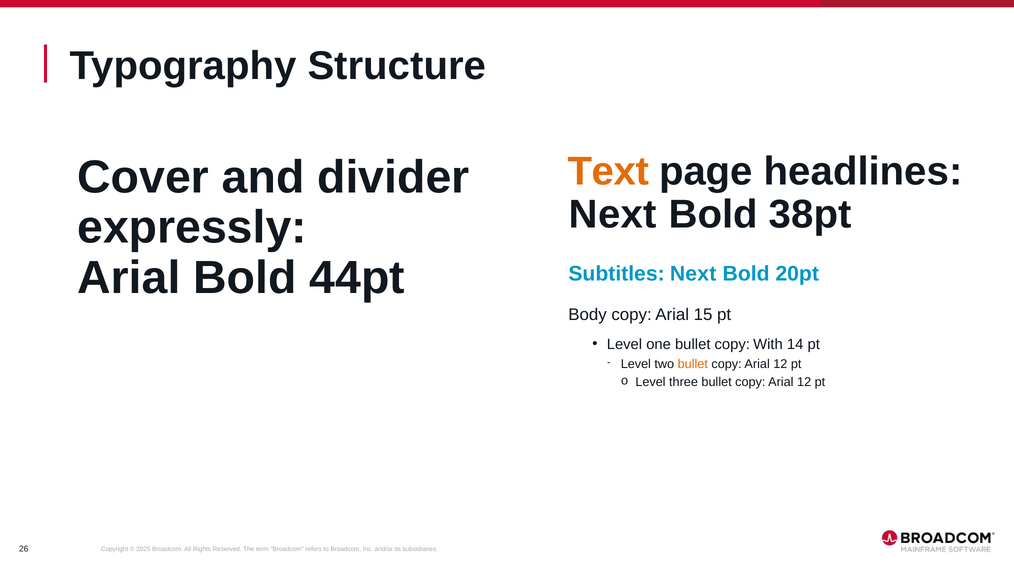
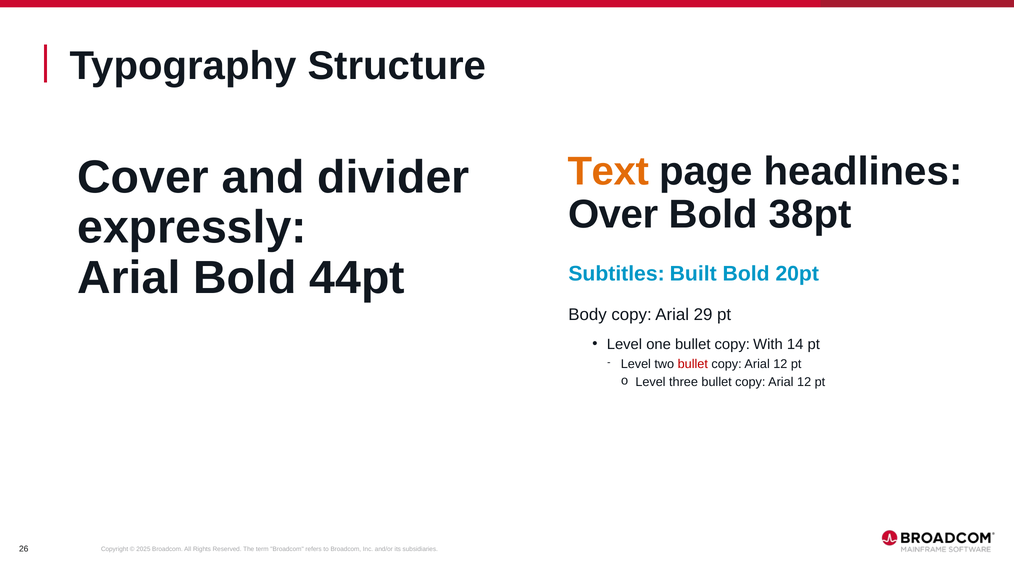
Next: Next -> Over (613, 215)
Subtitles Next: Next -> Built (693, 274)
15: 15 -> 29 (703, 315)
bullet colour: orange -> red (693, 364)
